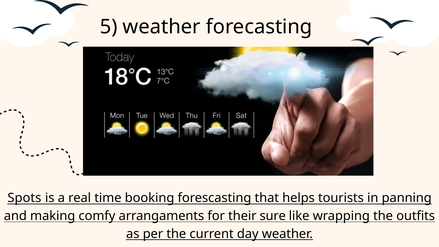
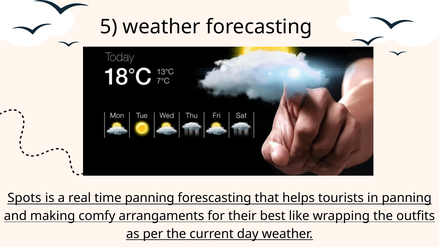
time booking: booking -> panning (150, 198)
sure: sure -> best (273, 216)
